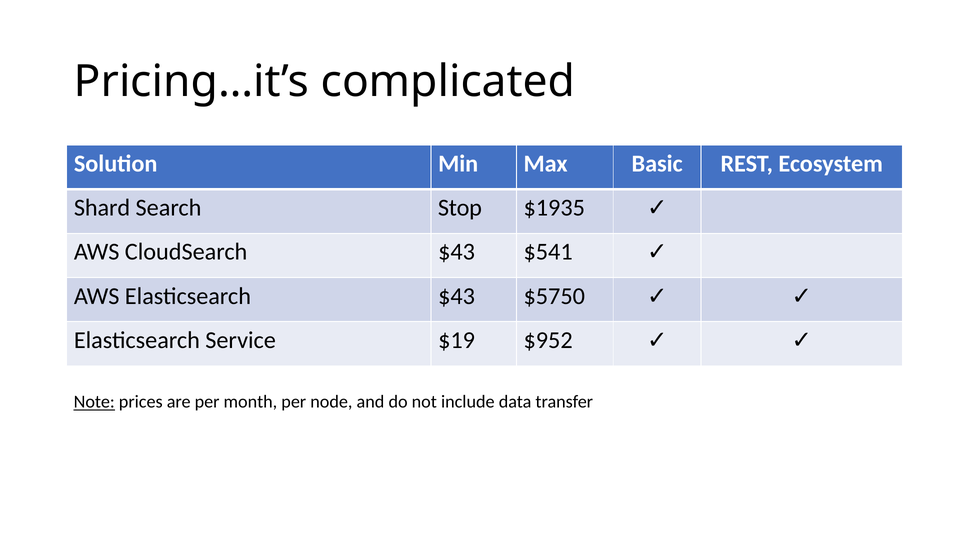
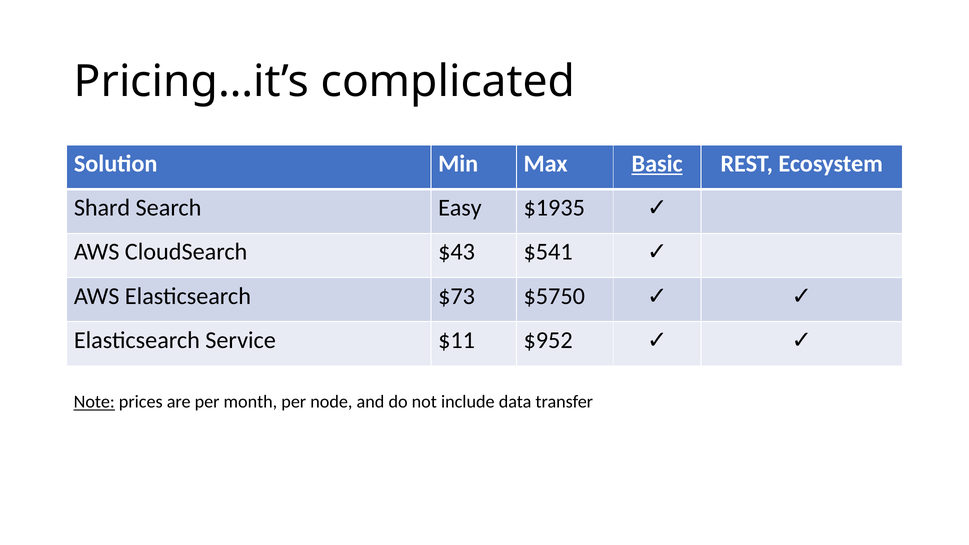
Basic underline: none -> present (657, 164)
Stop: Stop -> Easy (460, 208)
Elasticsearch $43: $43 -> $73 (457, 296)
$19: $19 -> $11 (457, 340)
